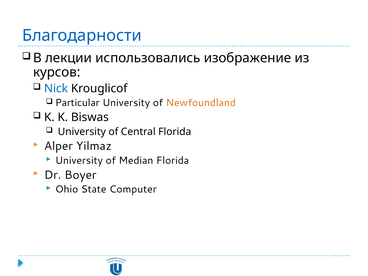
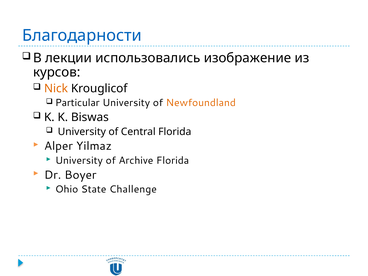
Nick colour: blue -> orange (56, 88)
Median: Median -> Archive (136, 160)
Computer: Computer -> Challenge (133, 189)
